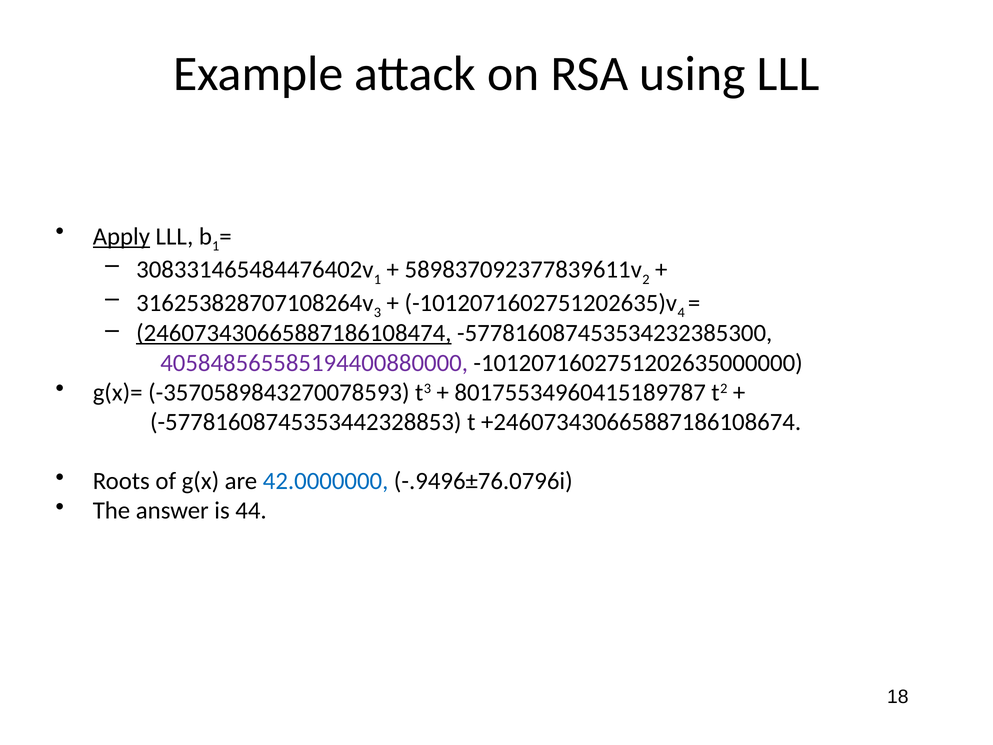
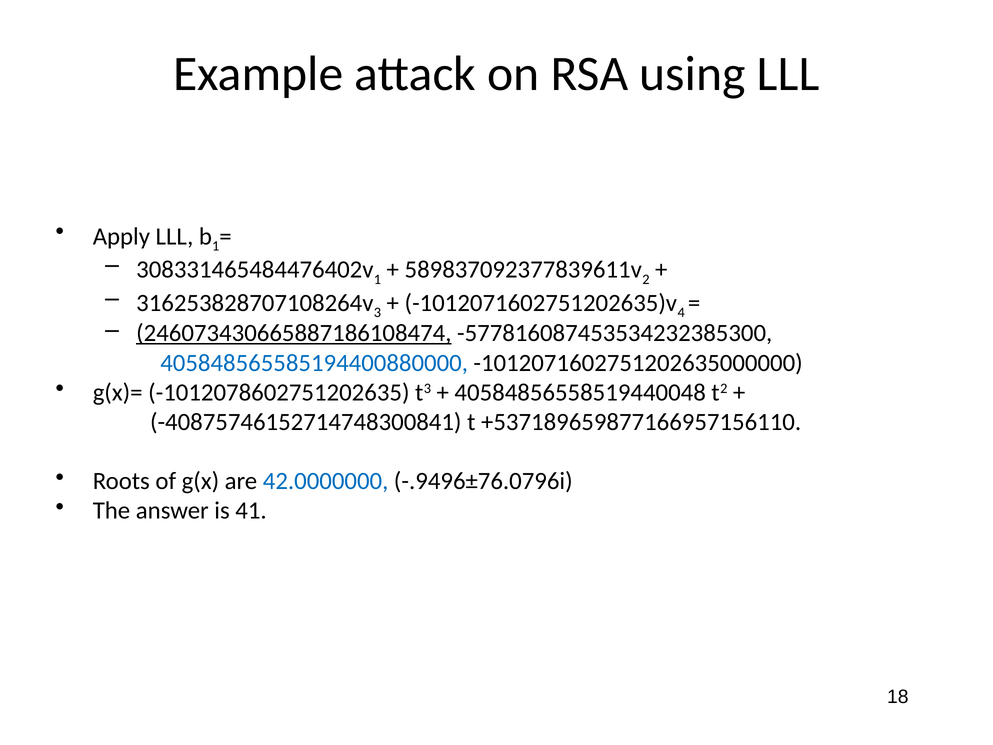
Apply underline: present -> none (121, 236)
405848565585194400880000 colour: purple -> blue (314, 363)
-3570589843270078593: -3570589843270078593 -> -1012078602751202635 (279, 392)
80175534960415189787: 80175534960415189787 -> 40584856558519440048 (580, 392)
-57781608745353442328853: -57781608745353442328853 -> -40875746152714748300841 (306, 422)
+246073430665887186108674: +246073430665887186108674 -> +537189659877166957156110 (641, 422)
44: 44 -> 41 (251, 511)
